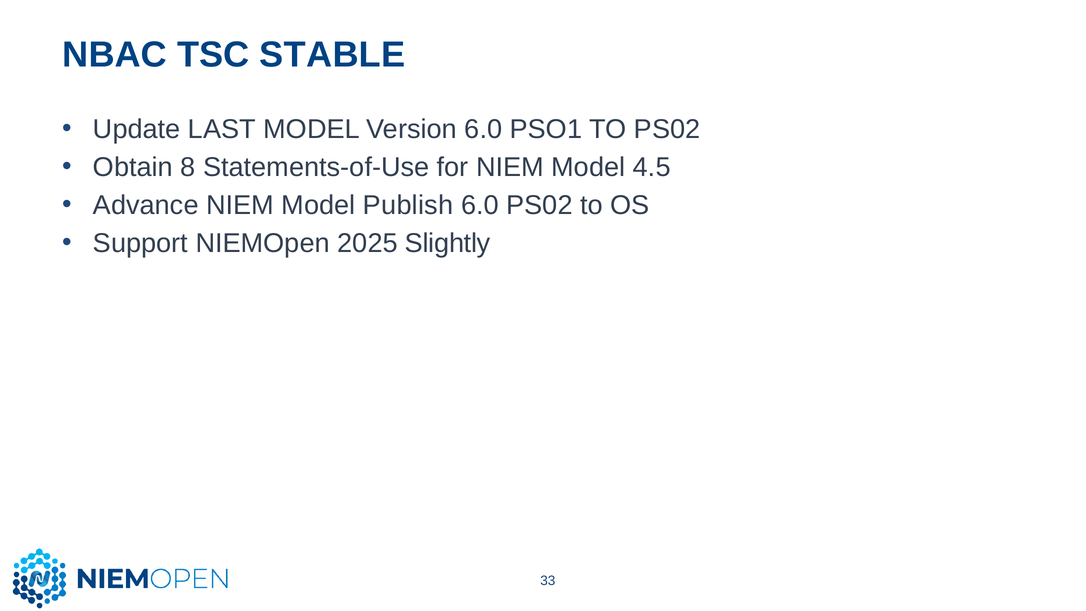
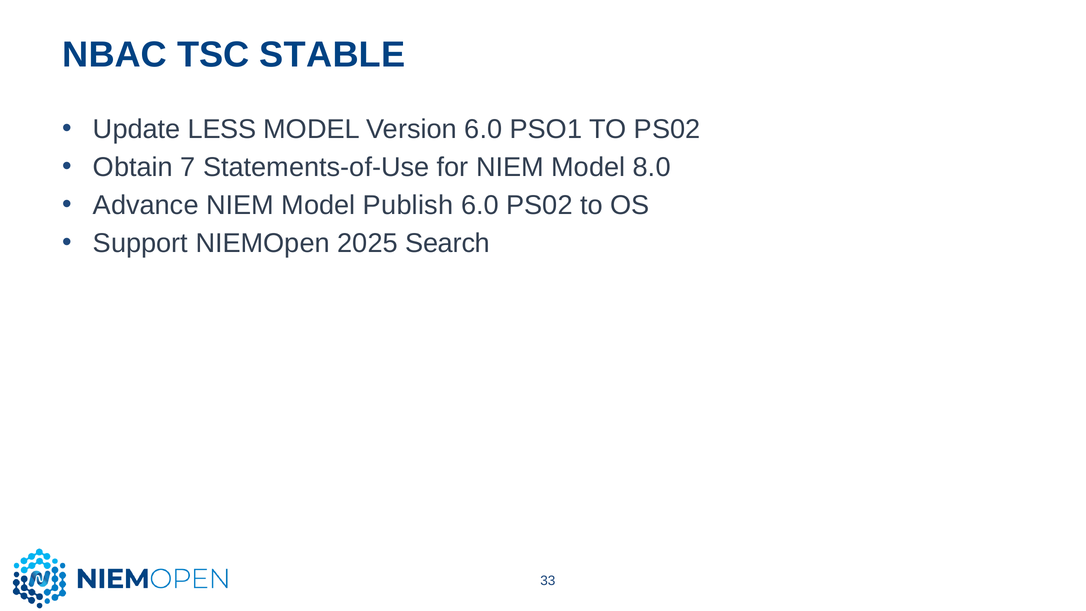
LAST: LAST -> LESS (222, 129)
8: 8 -> 7 (188, 167)
4.5: 4.5 -> 8.0 (652, 167)
Slightly: Slightly -> Search (448, 243)
